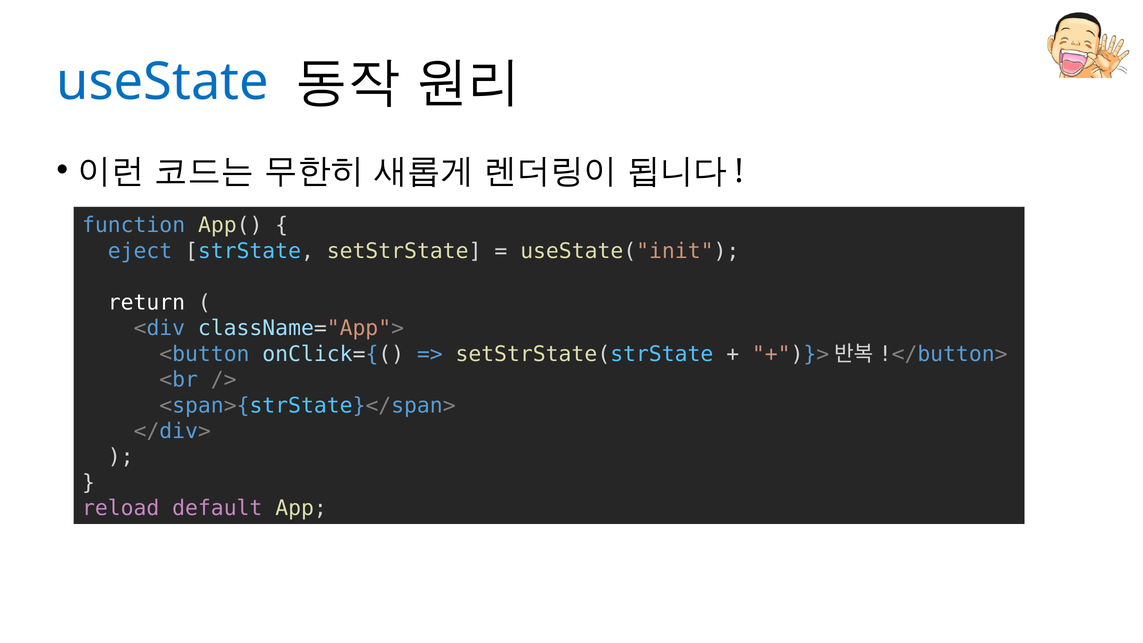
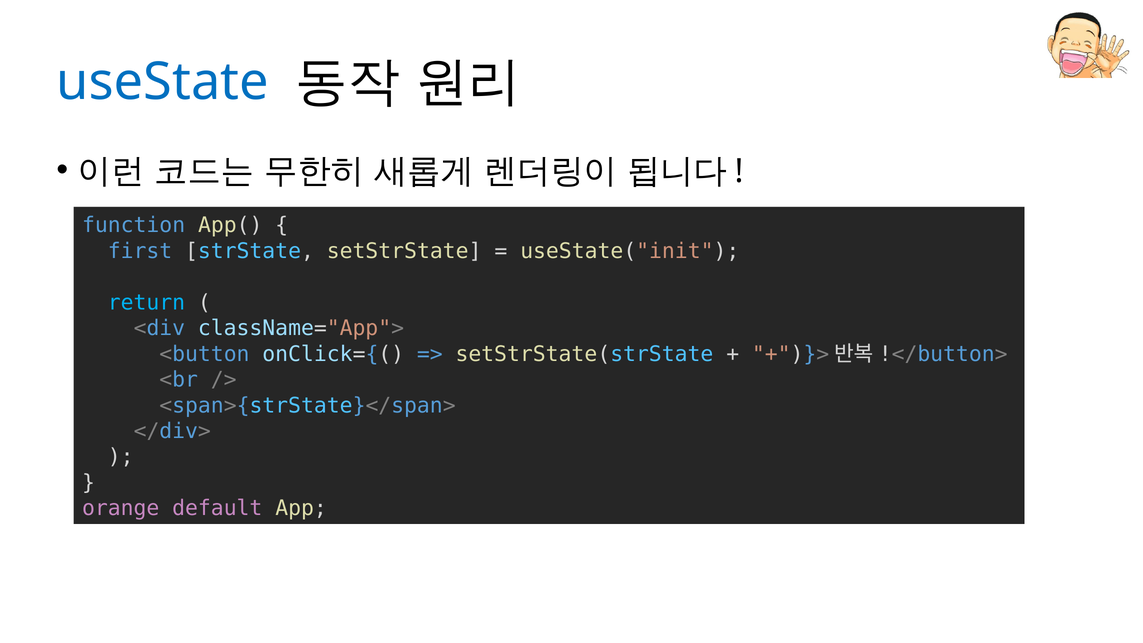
eject: eject -> first (140, 251)
return colour: white -> light blue (146, 303)
reload: reload -> orange (121, 508)
